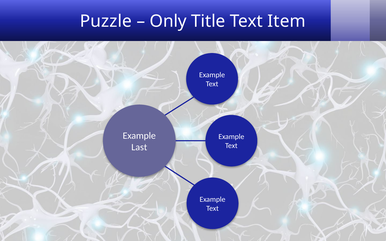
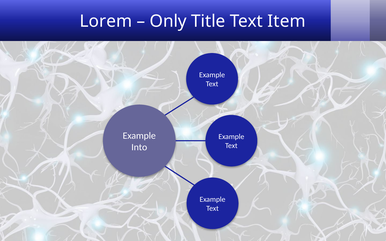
Puzzle: Puzzle -> Lorem (106, 21)
Last: Last -> Into (139, 147)
